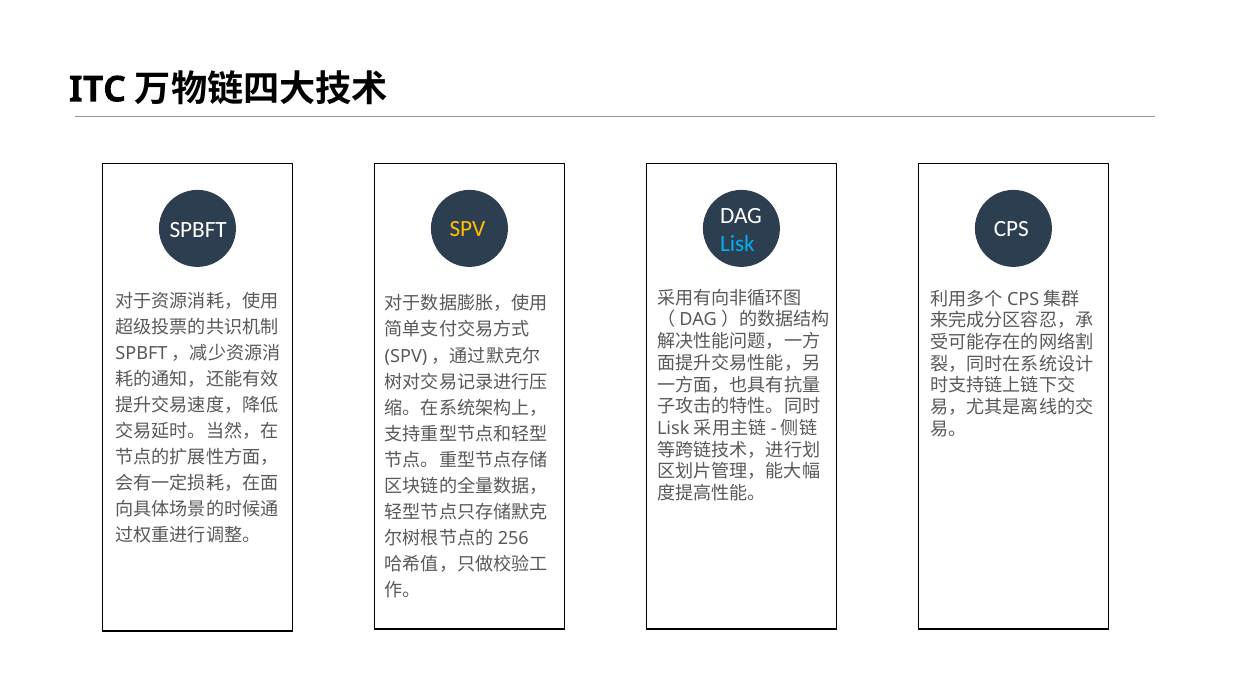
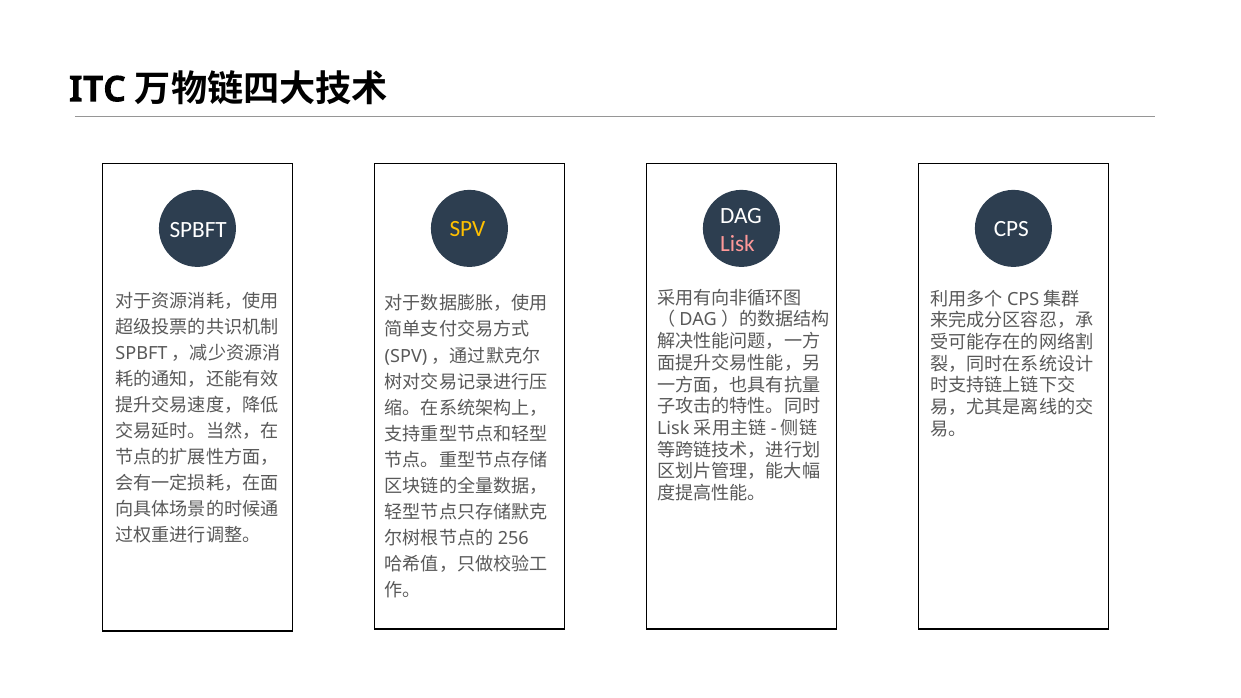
Lisk colour: light blue -> pink (737, 244)
